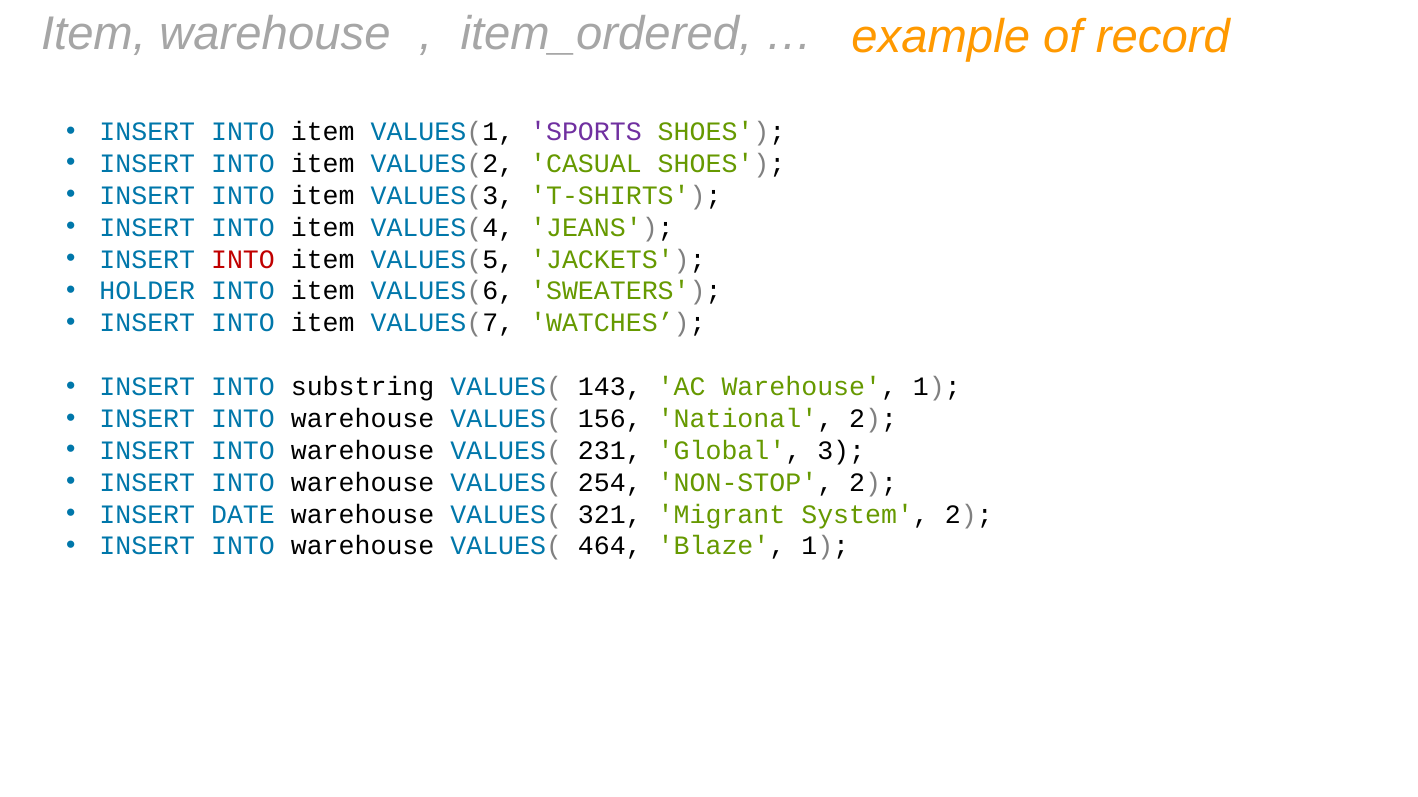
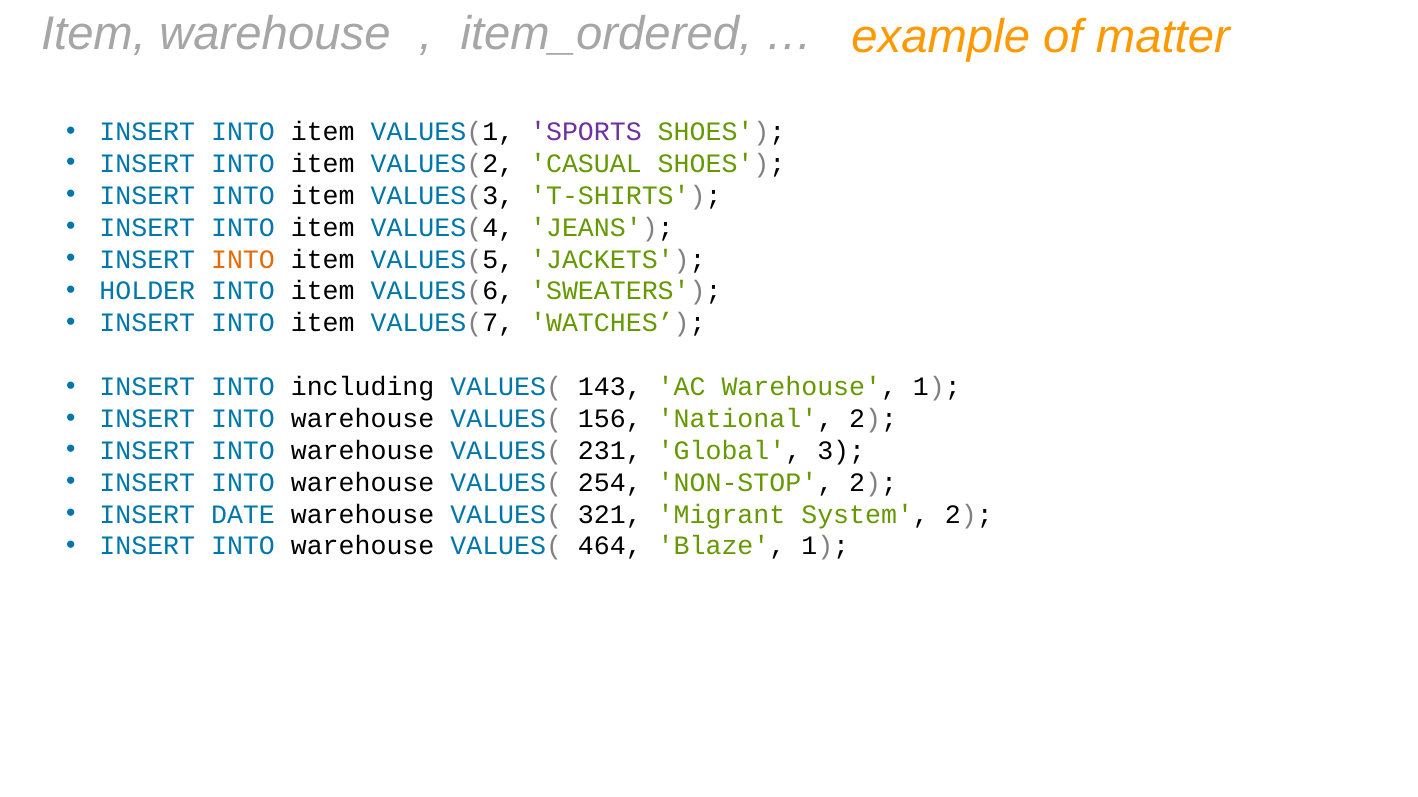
record: record -> matter (1163, 37)
INTO colour: red -> orange (243, 259)
substring: substring -> including (363, 387)
